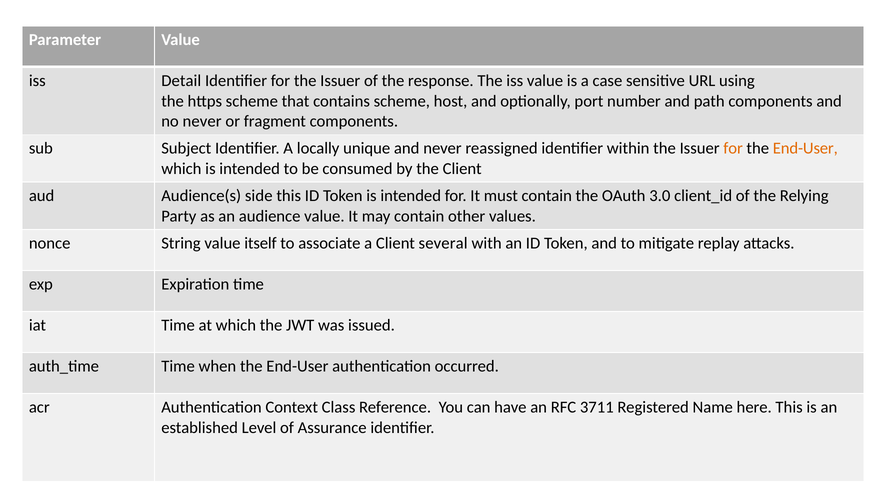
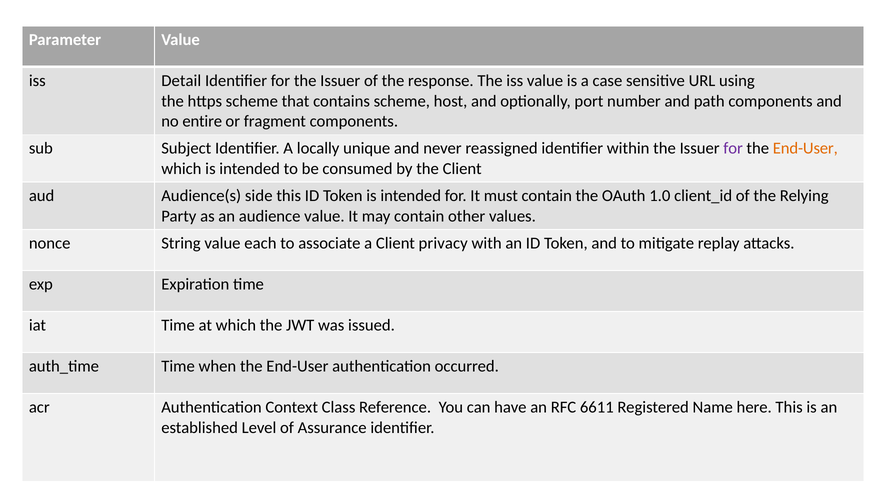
no never: never -> entire (202, 121)
for colour: orange -> purple (733, 148)
3.0: 3.0 -> 1.0 (660, 196)
itself: itself -> each (260, 243)
several: several -> privacy (443, 243)
3711: 3711 -> 6611 (597, 407)
